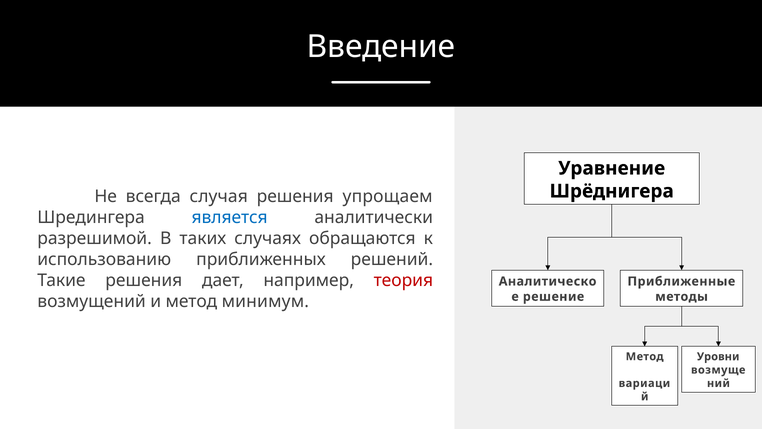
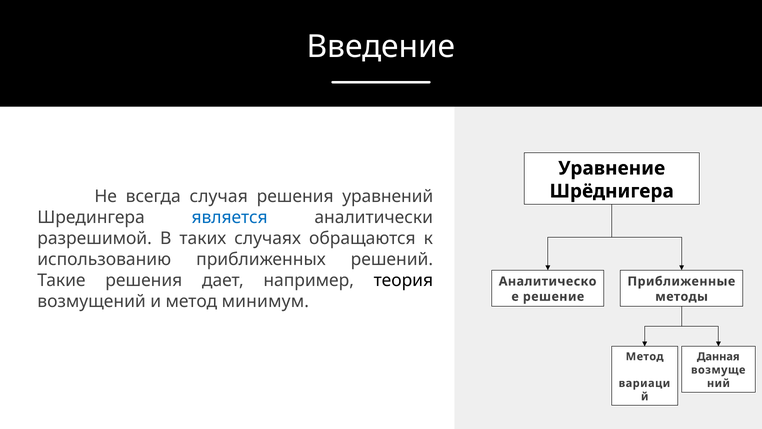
упрощаем: упрощаем -> уравнений (388, 196)
теория colour: red -> black (403, 280)
Уровни: Уровни -> Данная (718, 356)
